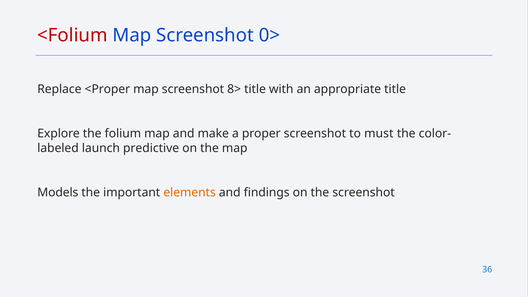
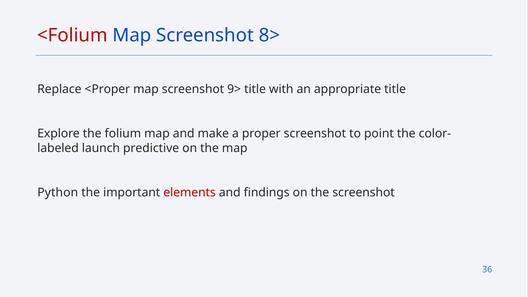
0>: 0> -> 8> (269, 35)
8>: 8> -> 9> (234, 89)
must: must -> point (379, 134)
Models: Models -> Python (58, 192)
elements colour: orange -> red (190, 192)
